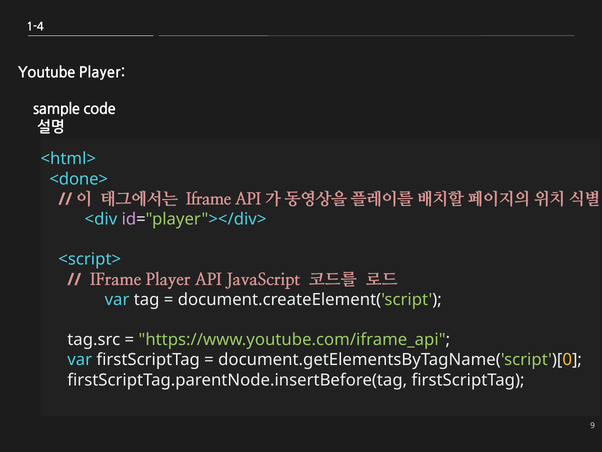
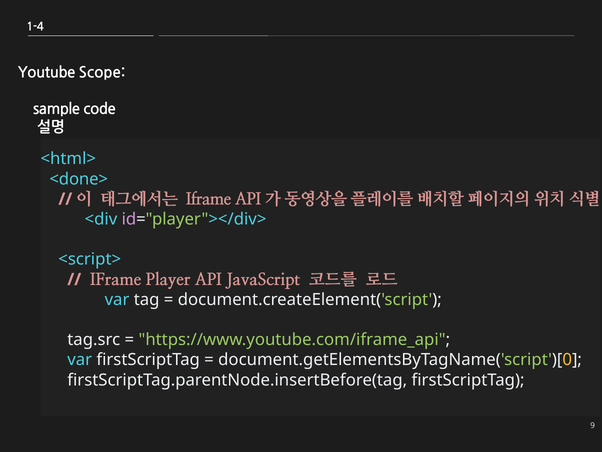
Youtube Player: Player -> Scope (102, 73)
